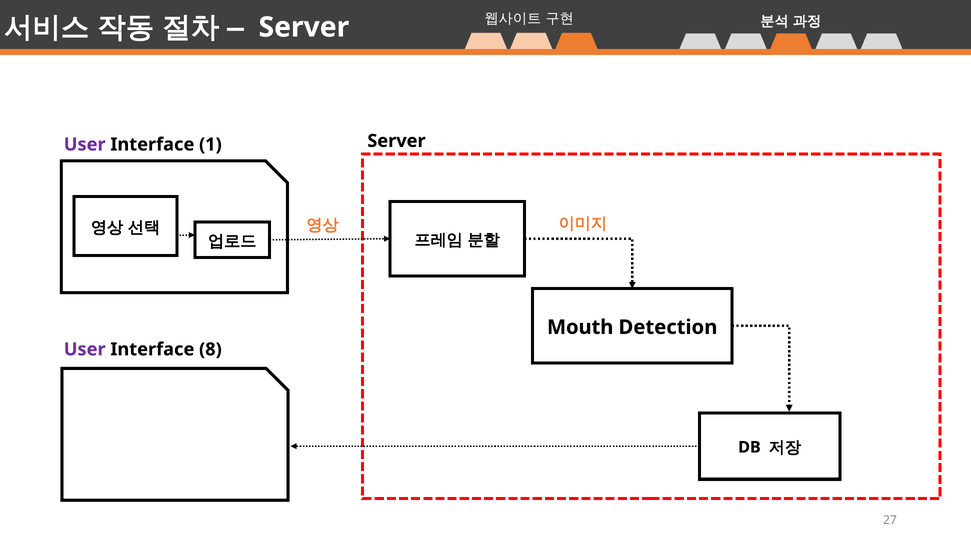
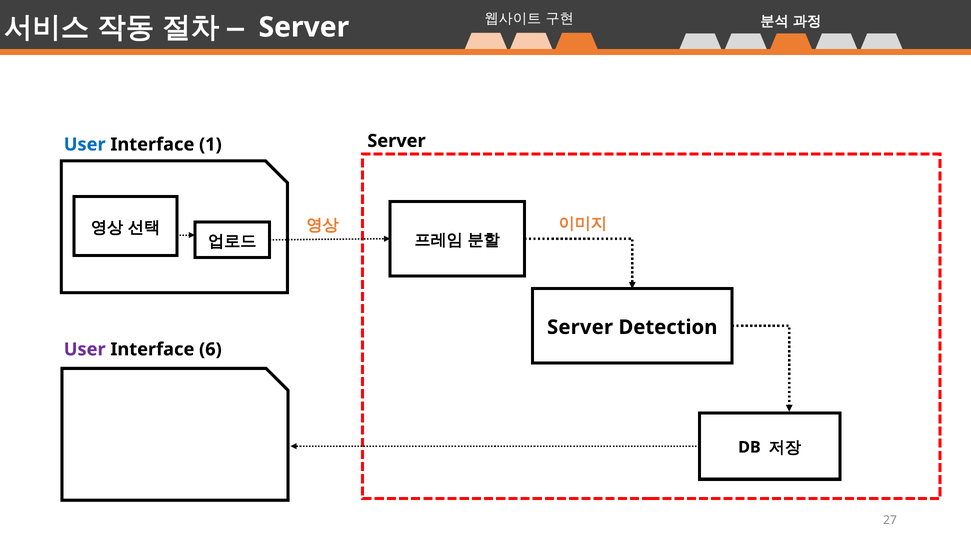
User colour: purple -> blue (85, 145)
Mouth: Mouth -> Server (580, 327)
8: 8 -> 6 (210, 349)
